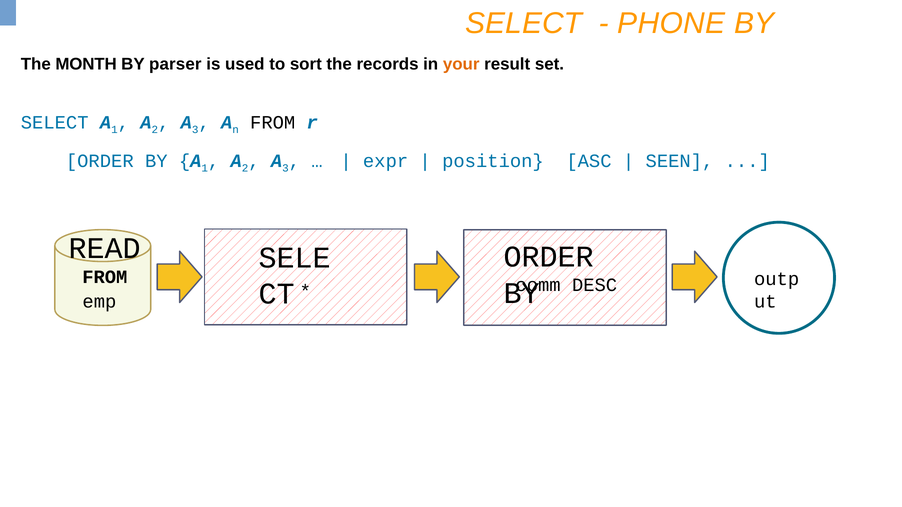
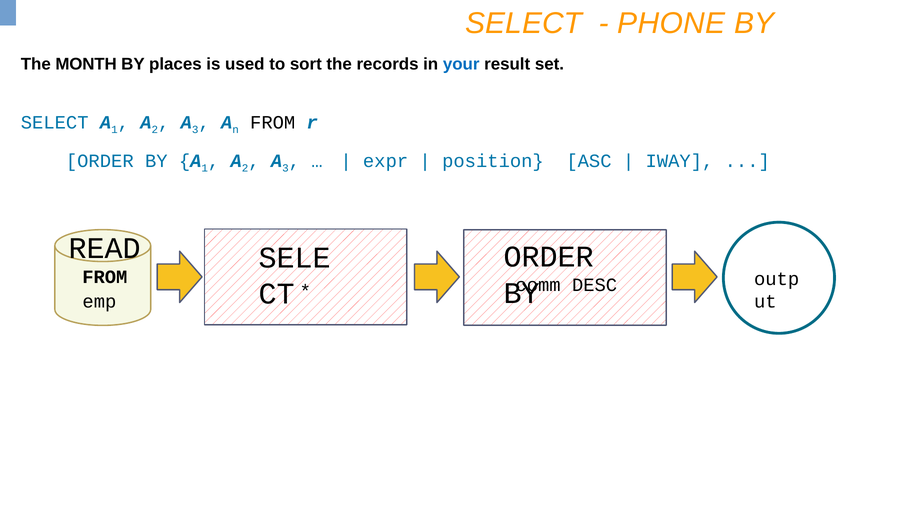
parser: parser -> places (175, 64)
your colour: orange -> blue (461, 64)
SEEN: SEEN -> IWAY (679, 161)
